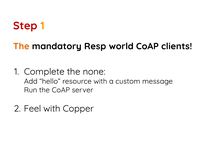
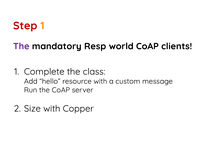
The colour: orange -> purple (21, 46)
none: none -> class (94, 72)
Feel: Feel -> Size (32, 109)
